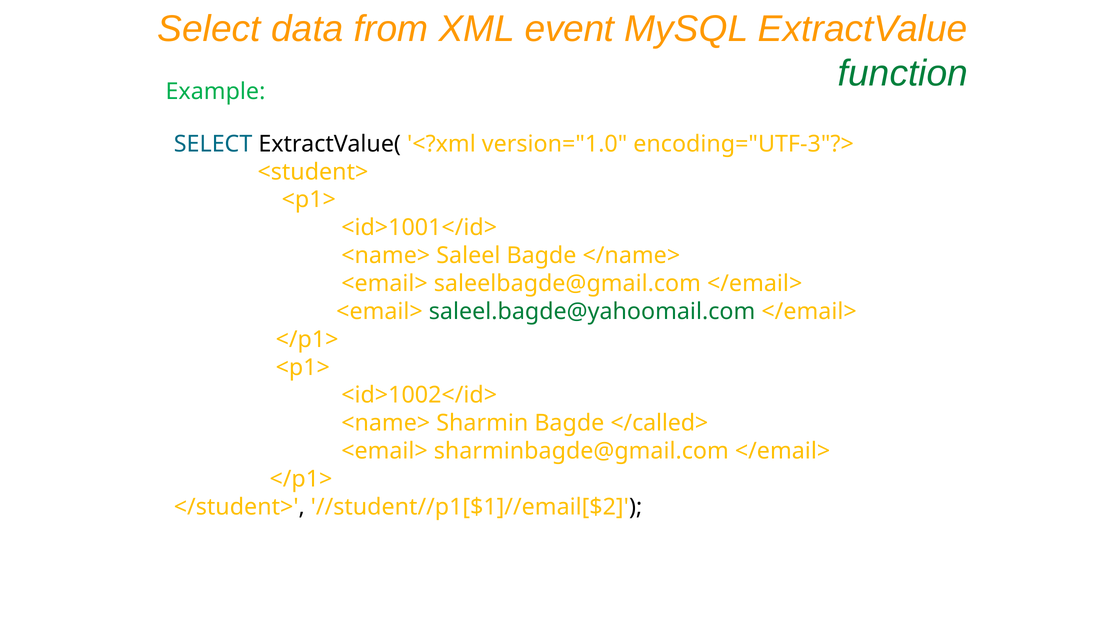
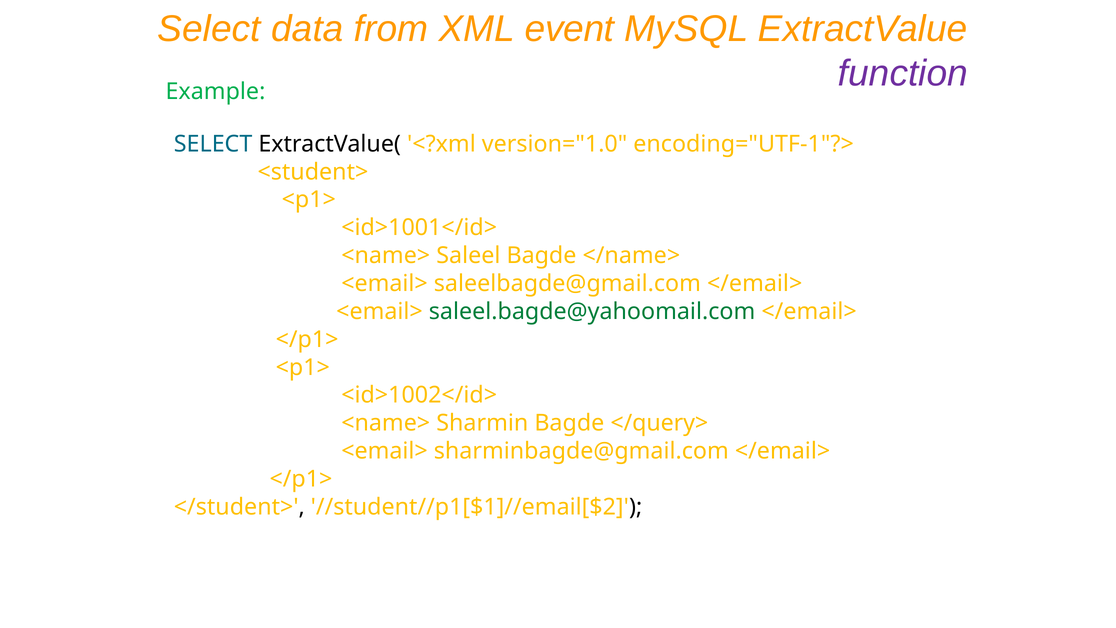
function colour: green -> purple (903, 74)
encoding="UTF-3"?>: encoding="UTF-3"?> -> encoding="UTF-1"?> (744, 144)
</called>: </called> -> </query> (659, 423)
